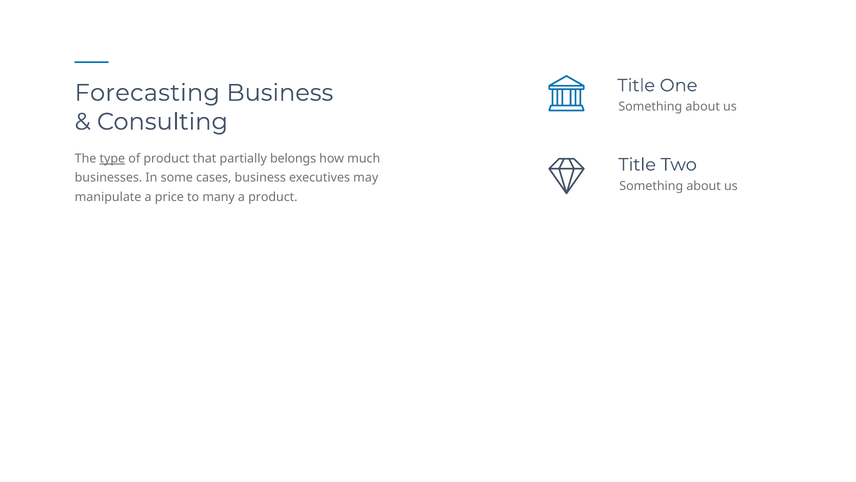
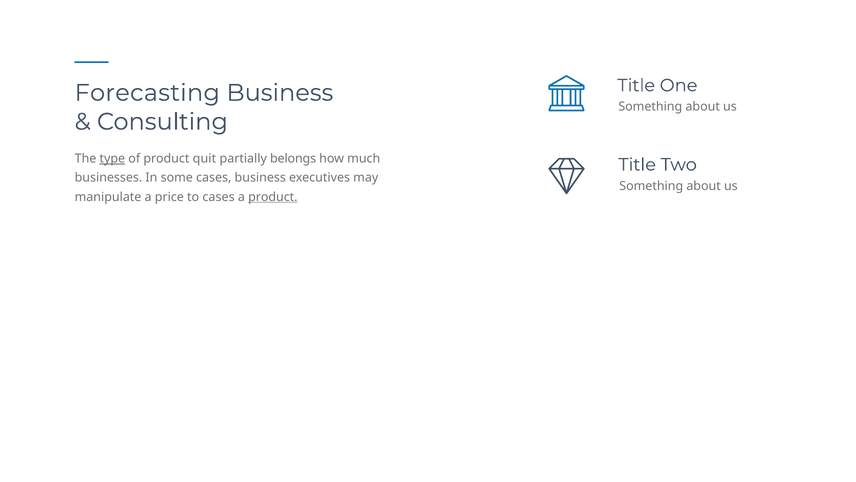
that: that -> quit (204, 158)
to many: many -> cases (219, 197)
product underline: none -> present (273, 197)
